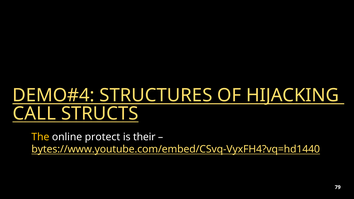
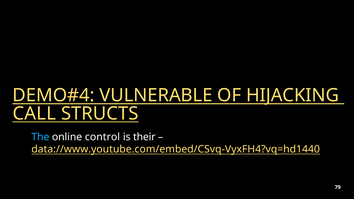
STRUCTURES: STRUCTURES -> VULNERABLE (156, 95)
The colour: yellow -> light blue (40, 137)
protect: protect -> control (102, 137)
bytes://www.youtube.com/embed/CSvq-VyxFH4?vq=hd1440: bytes://www.youtube.com/embed/CSvq-VyxFH4?vq=hd1440 -> data://www.youtube.com/embed/CSvq-VyxFH4?vq=hd1440 (176, 149)
